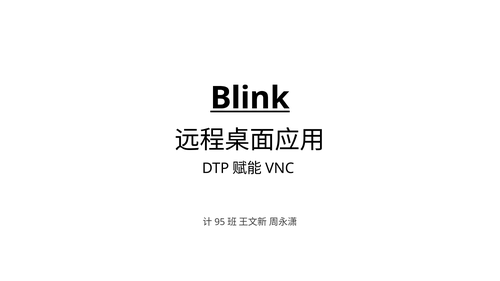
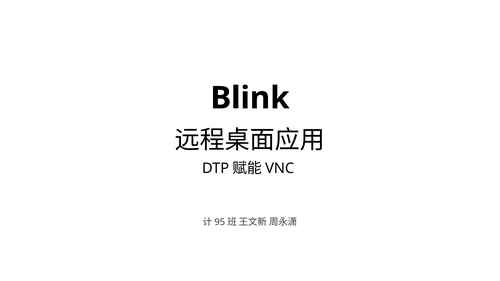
Blink underline: present -> none (250, 98)
